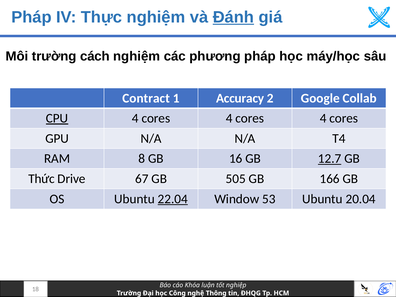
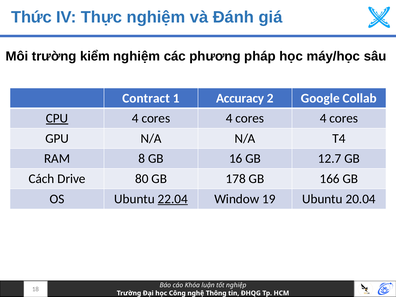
Pháp: Pháp -> Thức (32, 17)
Đánh underline: present -> none (233, 17)
cách: cách -> kiểm (95, 56)
12.7 underline: present -> none (330, 159)
Thức: Thức -> Cách (41, 179)
67: 67 -> 80 (142, 179)
505: 505 -> 178 (236, 179)
53: 53 -> 19 (269, 199)
